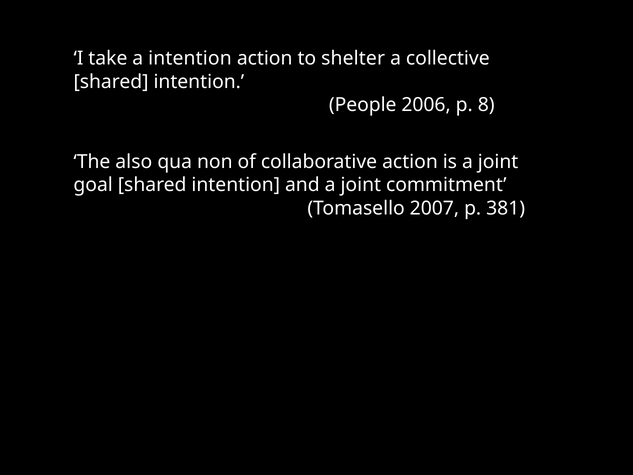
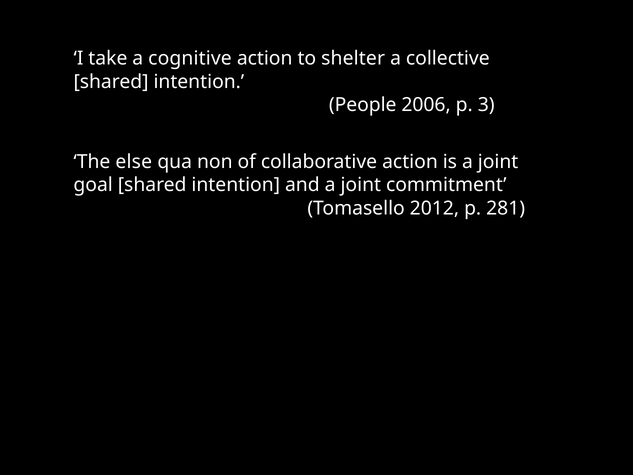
a intention: intention -> cognitive (190, 58)
8: 8 -> 3 (486, 105)
also: also -> else (134, 162)
2007: 2007 -> 2012 (434, 208)
381: 381 -> 281 (506, 208)
